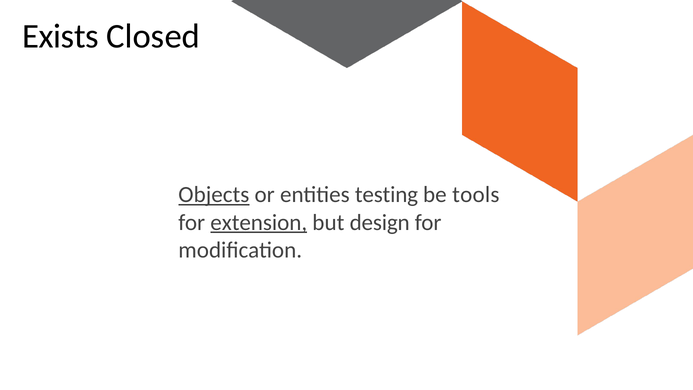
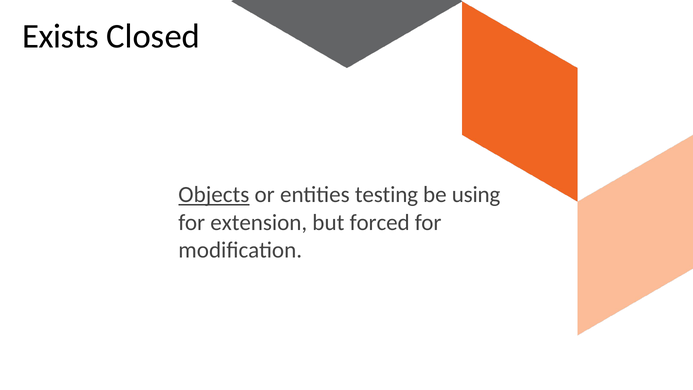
tools: tools -> using (476, 195)
extension underline: present -> none (259, 222)
design: design -> forced (380, 222)
